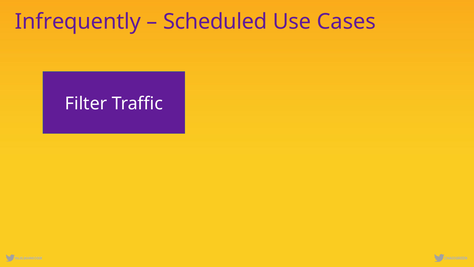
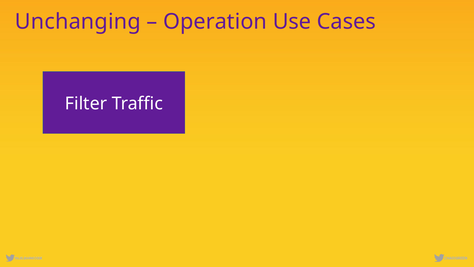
Infrequently: Infrequently -> Unchanging (78, 21)
Scheduled: Scheduled -> Operation (215, 21)
